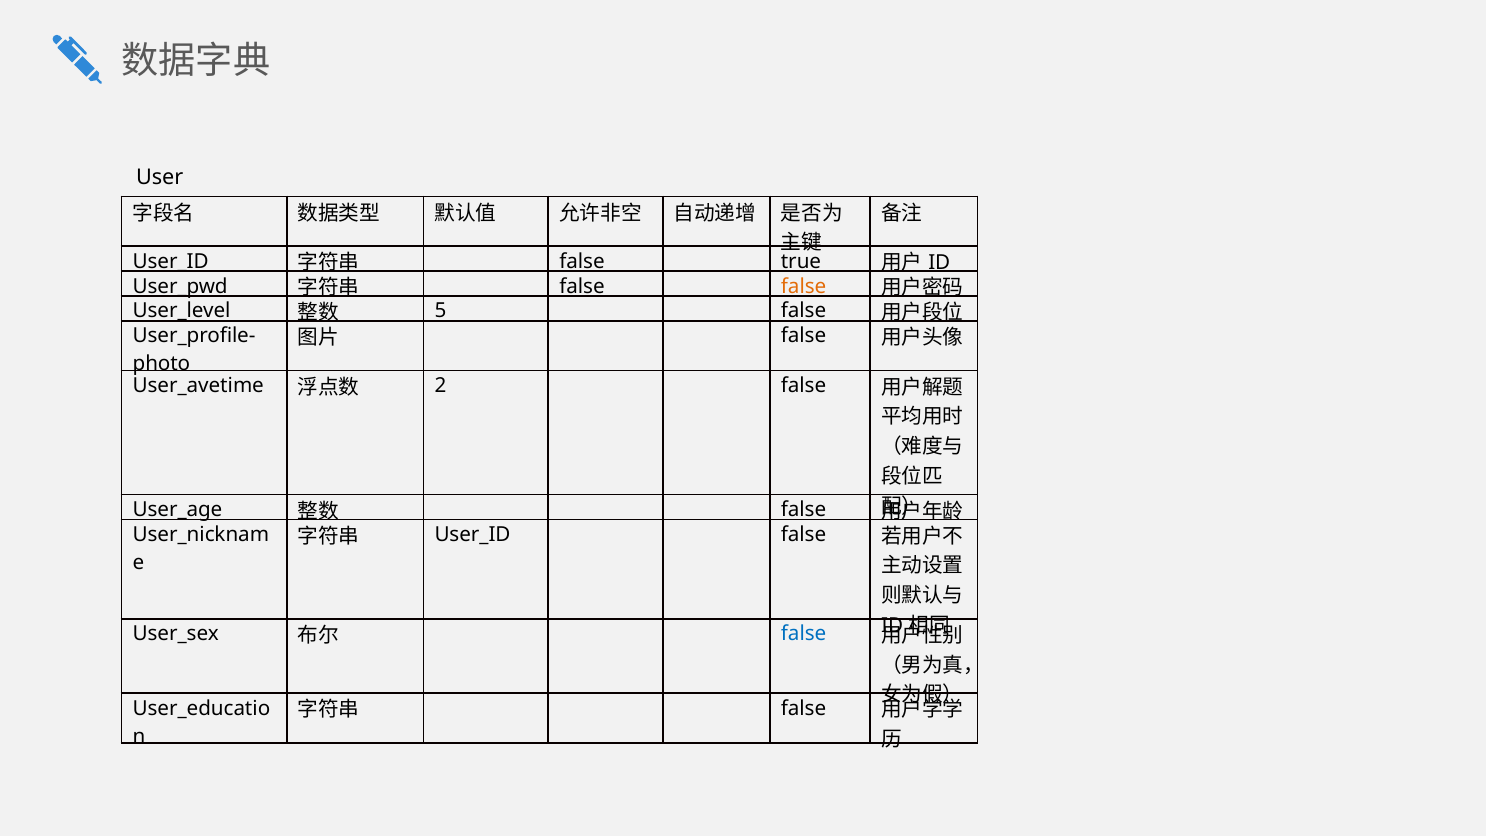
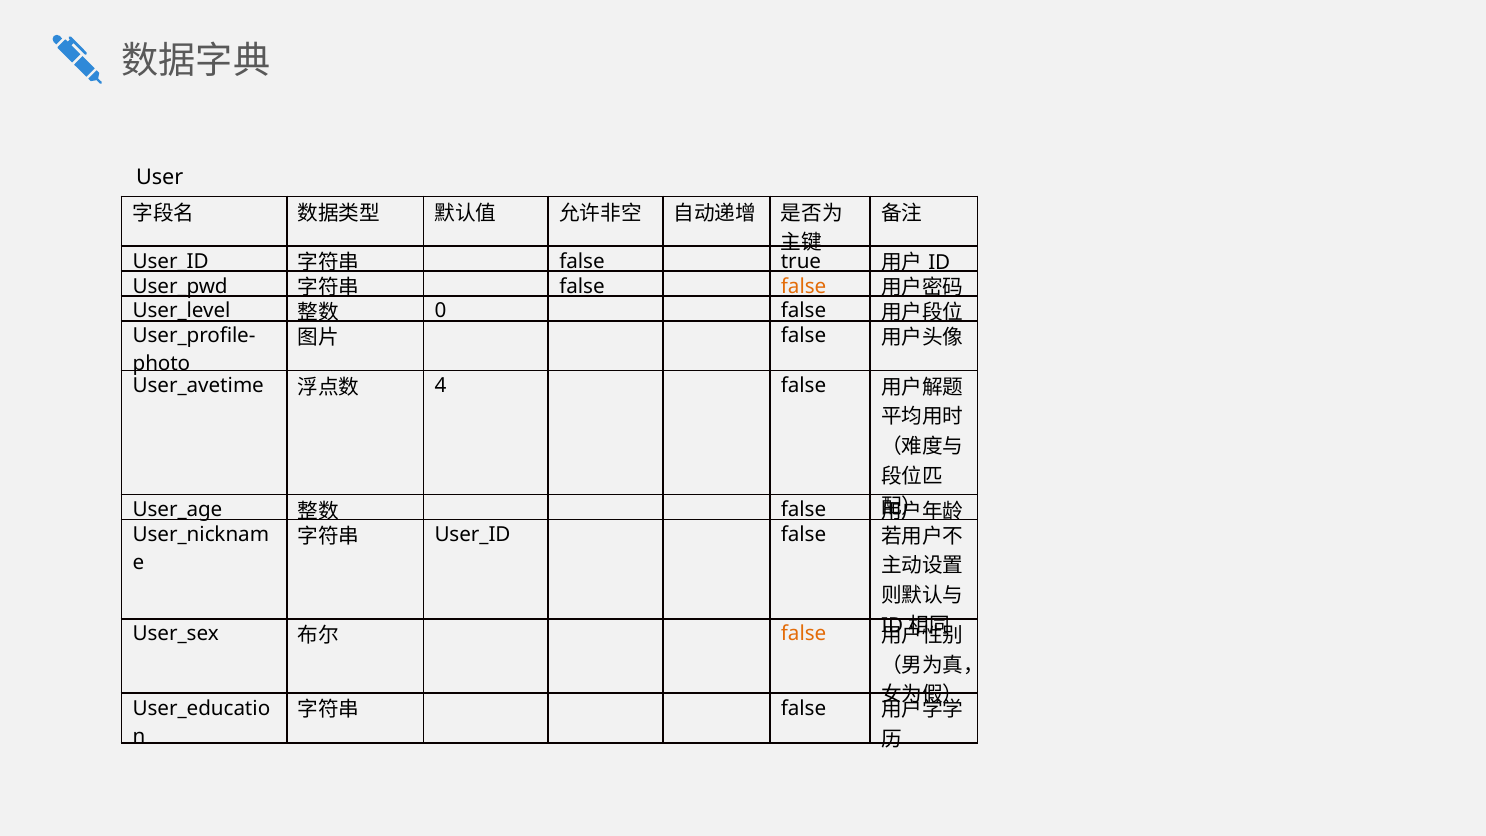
5: 5 -> 0 (440, 311)
2: 2 -> 4 (440, 386)
false colour: blue -> orange (804, 634)
